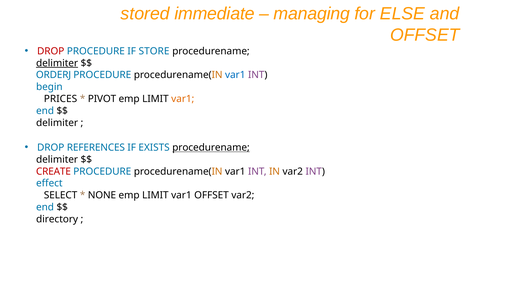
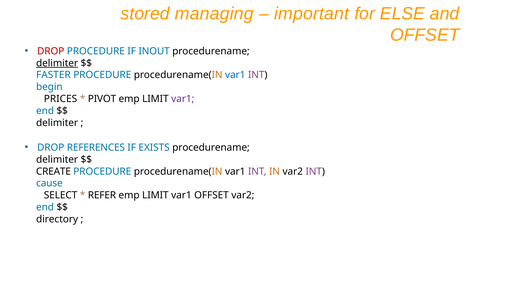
immediate: immediate -> managing (214, 14)
managing: managing -> important (312, 14)
STORE: STORE -> INOUT (154, 51)
ORDERJ: ORDERJ -> FASTER (53, 75)
var1 colour: orange -> purple (183, 99)
procedurename underline: present -> none (211, 148)
CREATE colour: red -> black (53, 171)
effect: effect -> cause (49, 183)
NONE: NONE -> REFER (102, 195)
